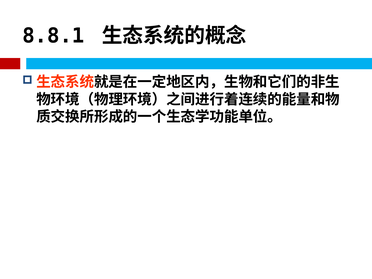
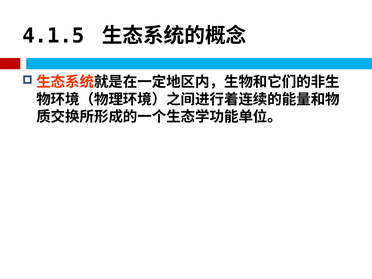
8.8.1: 8.8.1 -> 4.1.5 (53, 36)
